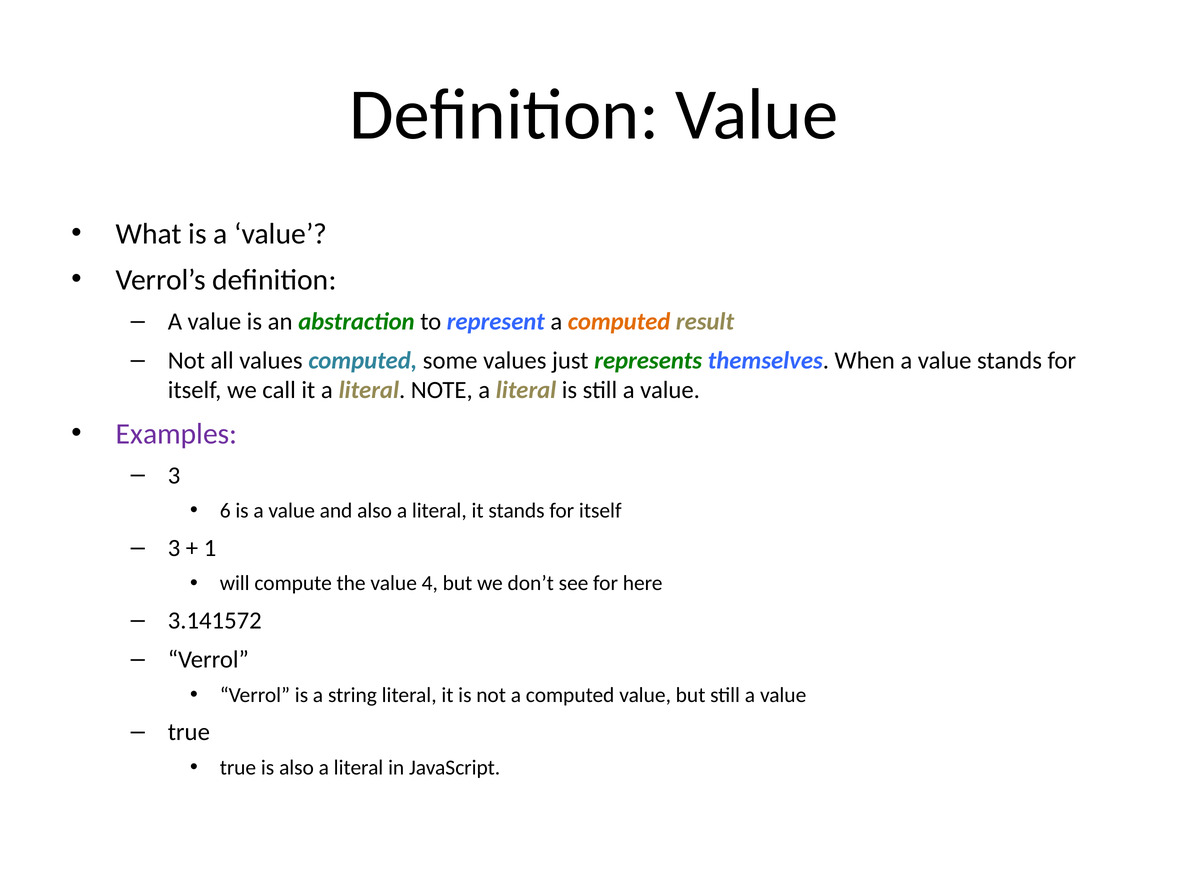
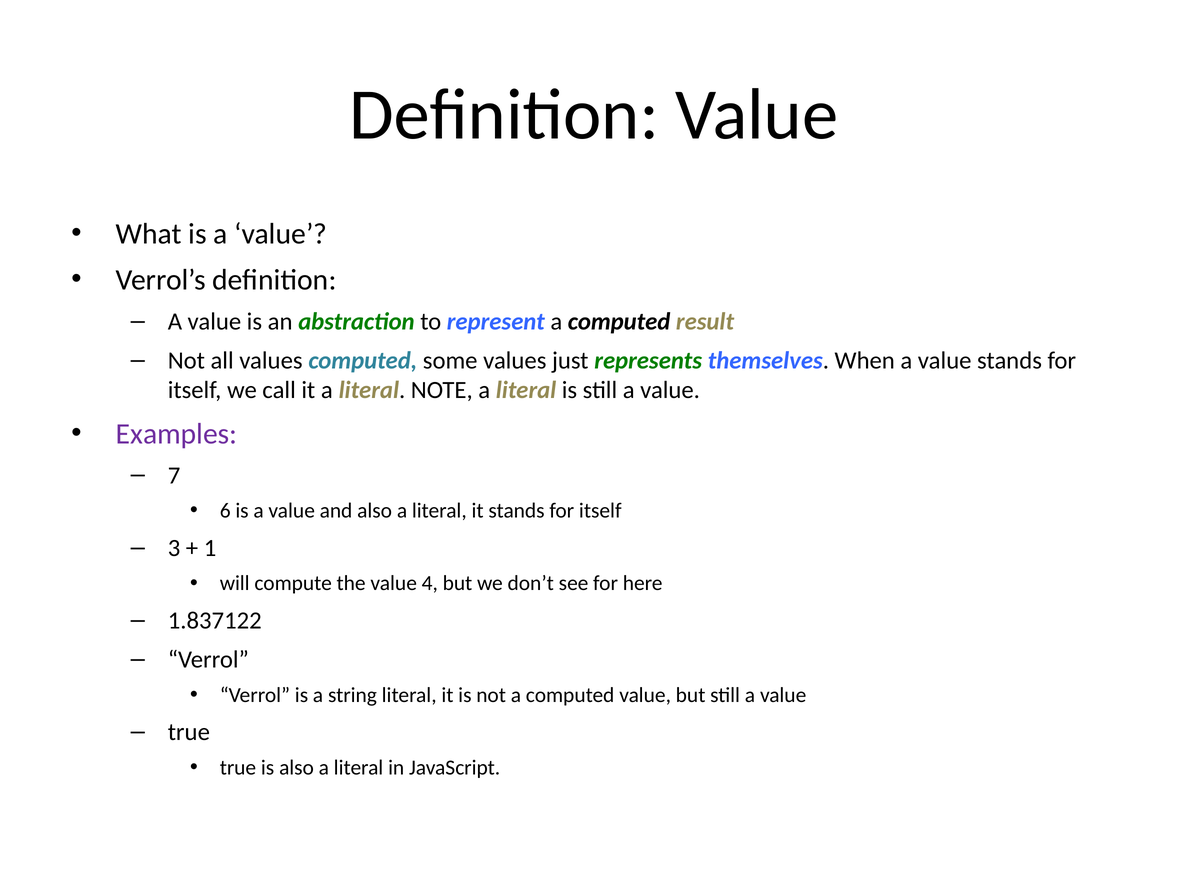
computed colour: orange -> black (619, 322)
3: 3 -> 7 (174, 475)
3.141572: 3.141572 -> 1.837122 (215, 621)
